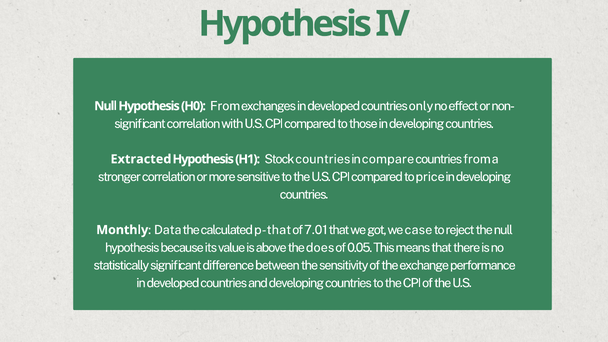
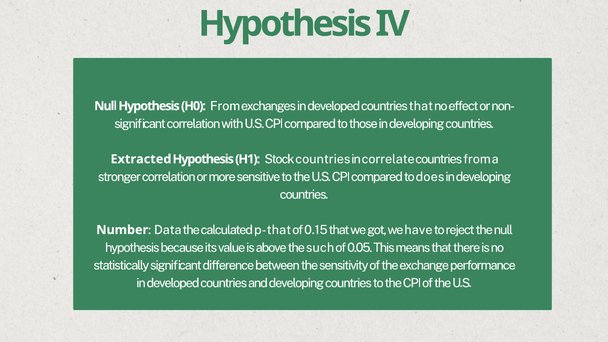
countries only: only -> that (421, 106)
compare: compare -> correlate (388, 159)
price: price -> does (430, 177)
Monthly: Monthly -> Number (122, 230)
7.01: 7.01 -> 0.15 (316, 230)
case: case -> have (418, 230)
does: does -> such (320, 248)
